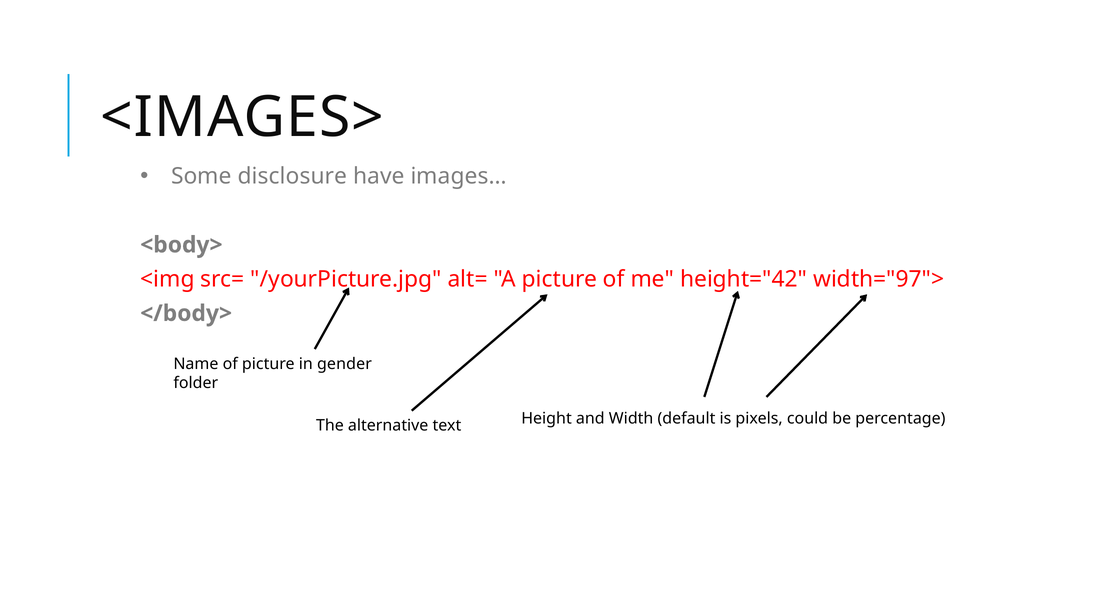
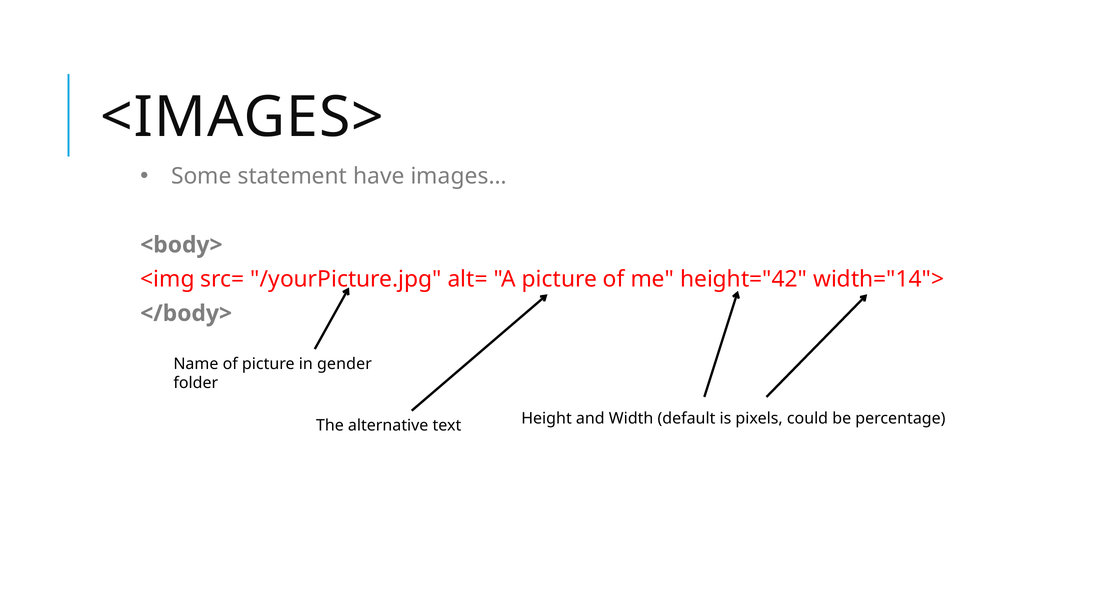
disclosure: disclosure -> statement (292, 176)
width="97">: width="97"> -> width="14"> (879, 279)
